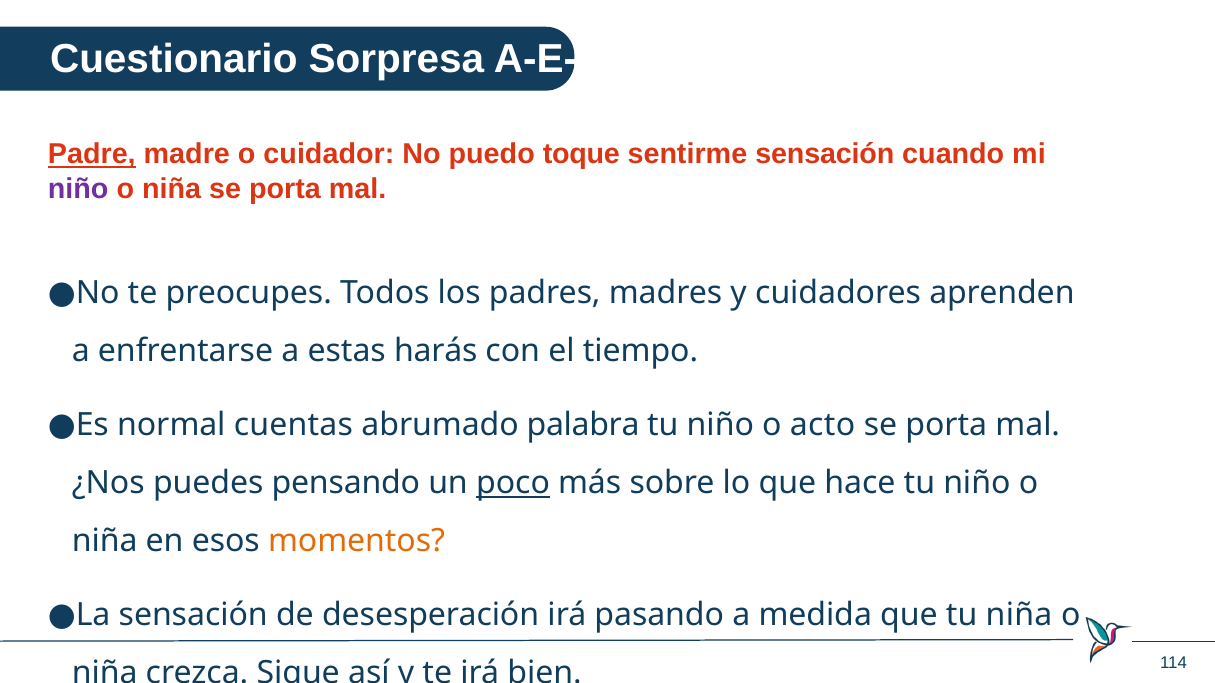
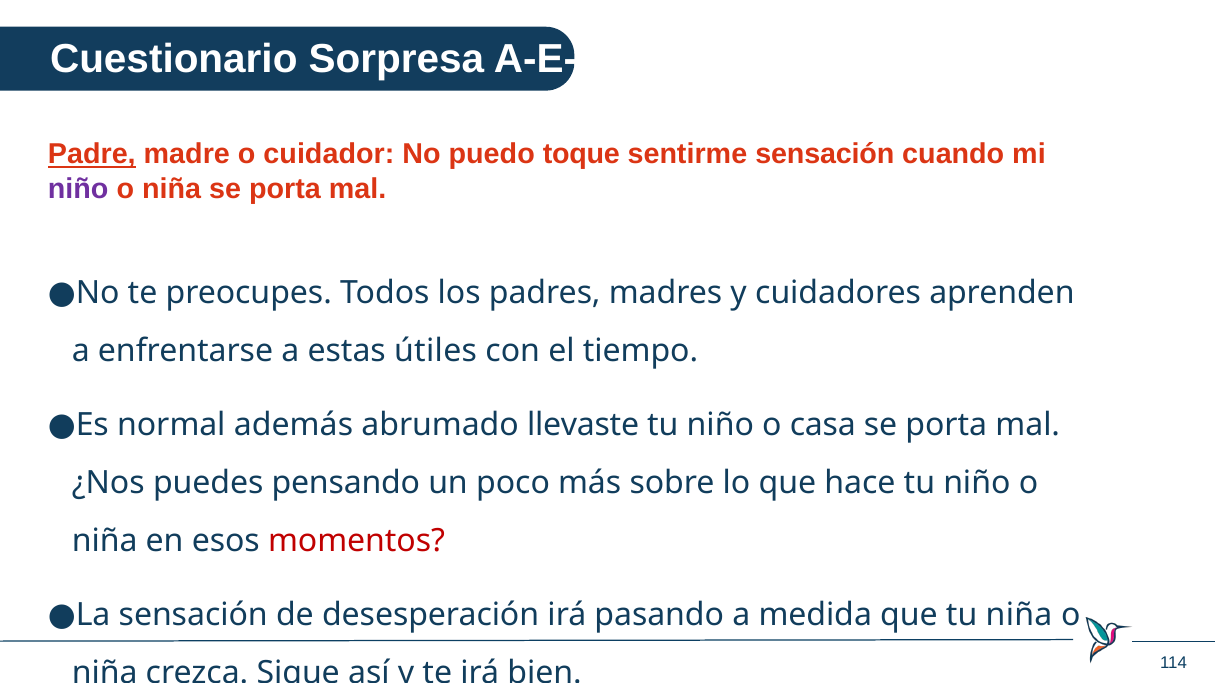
harás: harás -> útiles (436, 351)
cuentas: cuentas -> además (293, 426)
palabra: palabra -> llevaste (583, 426)
acto: acto -> casa (823, 426)
poco underline: present -> none (513, 483)
momentos colour: orange -> red (357, 541)
